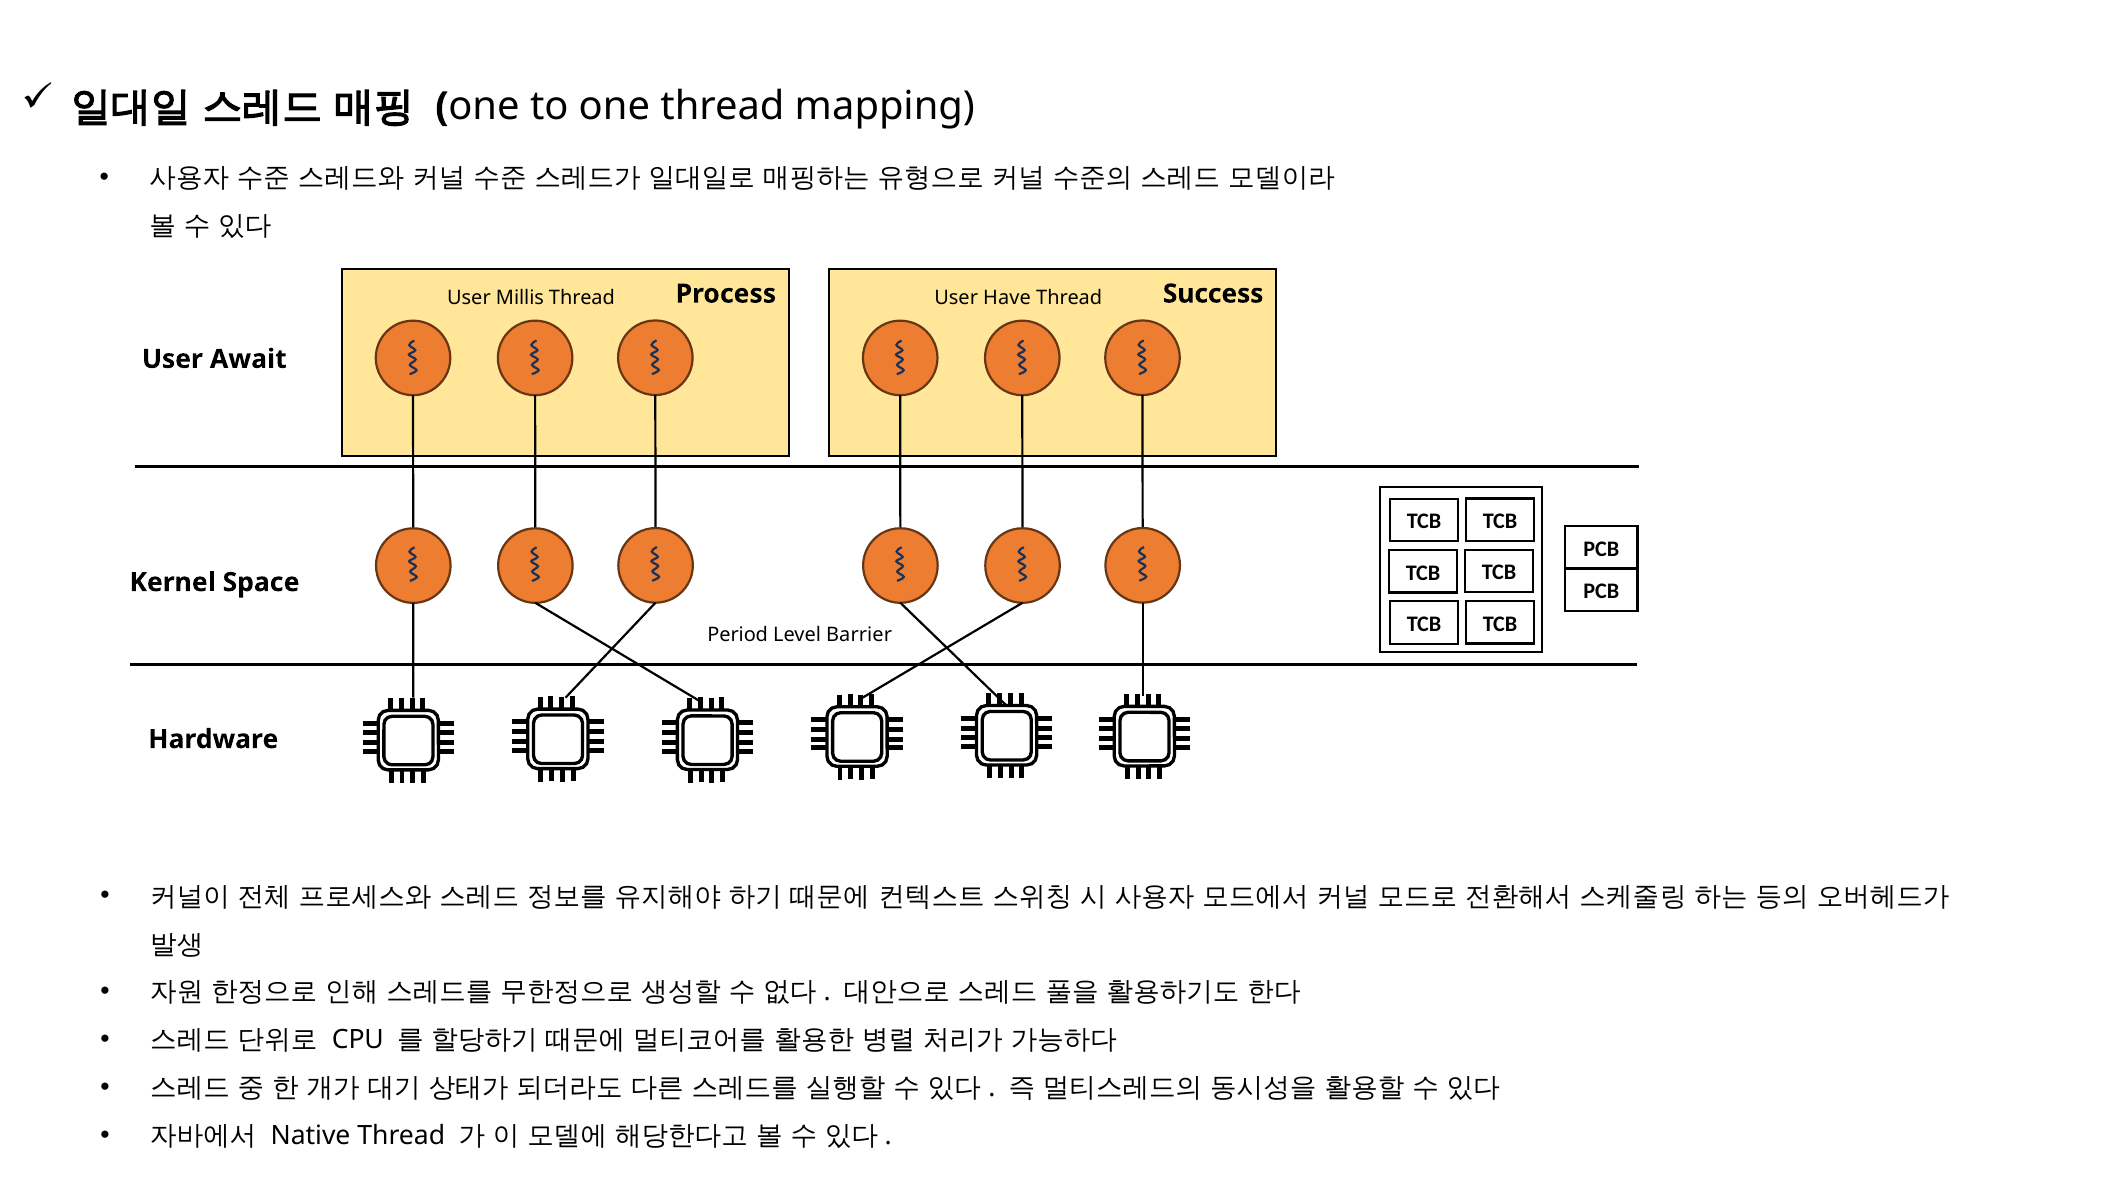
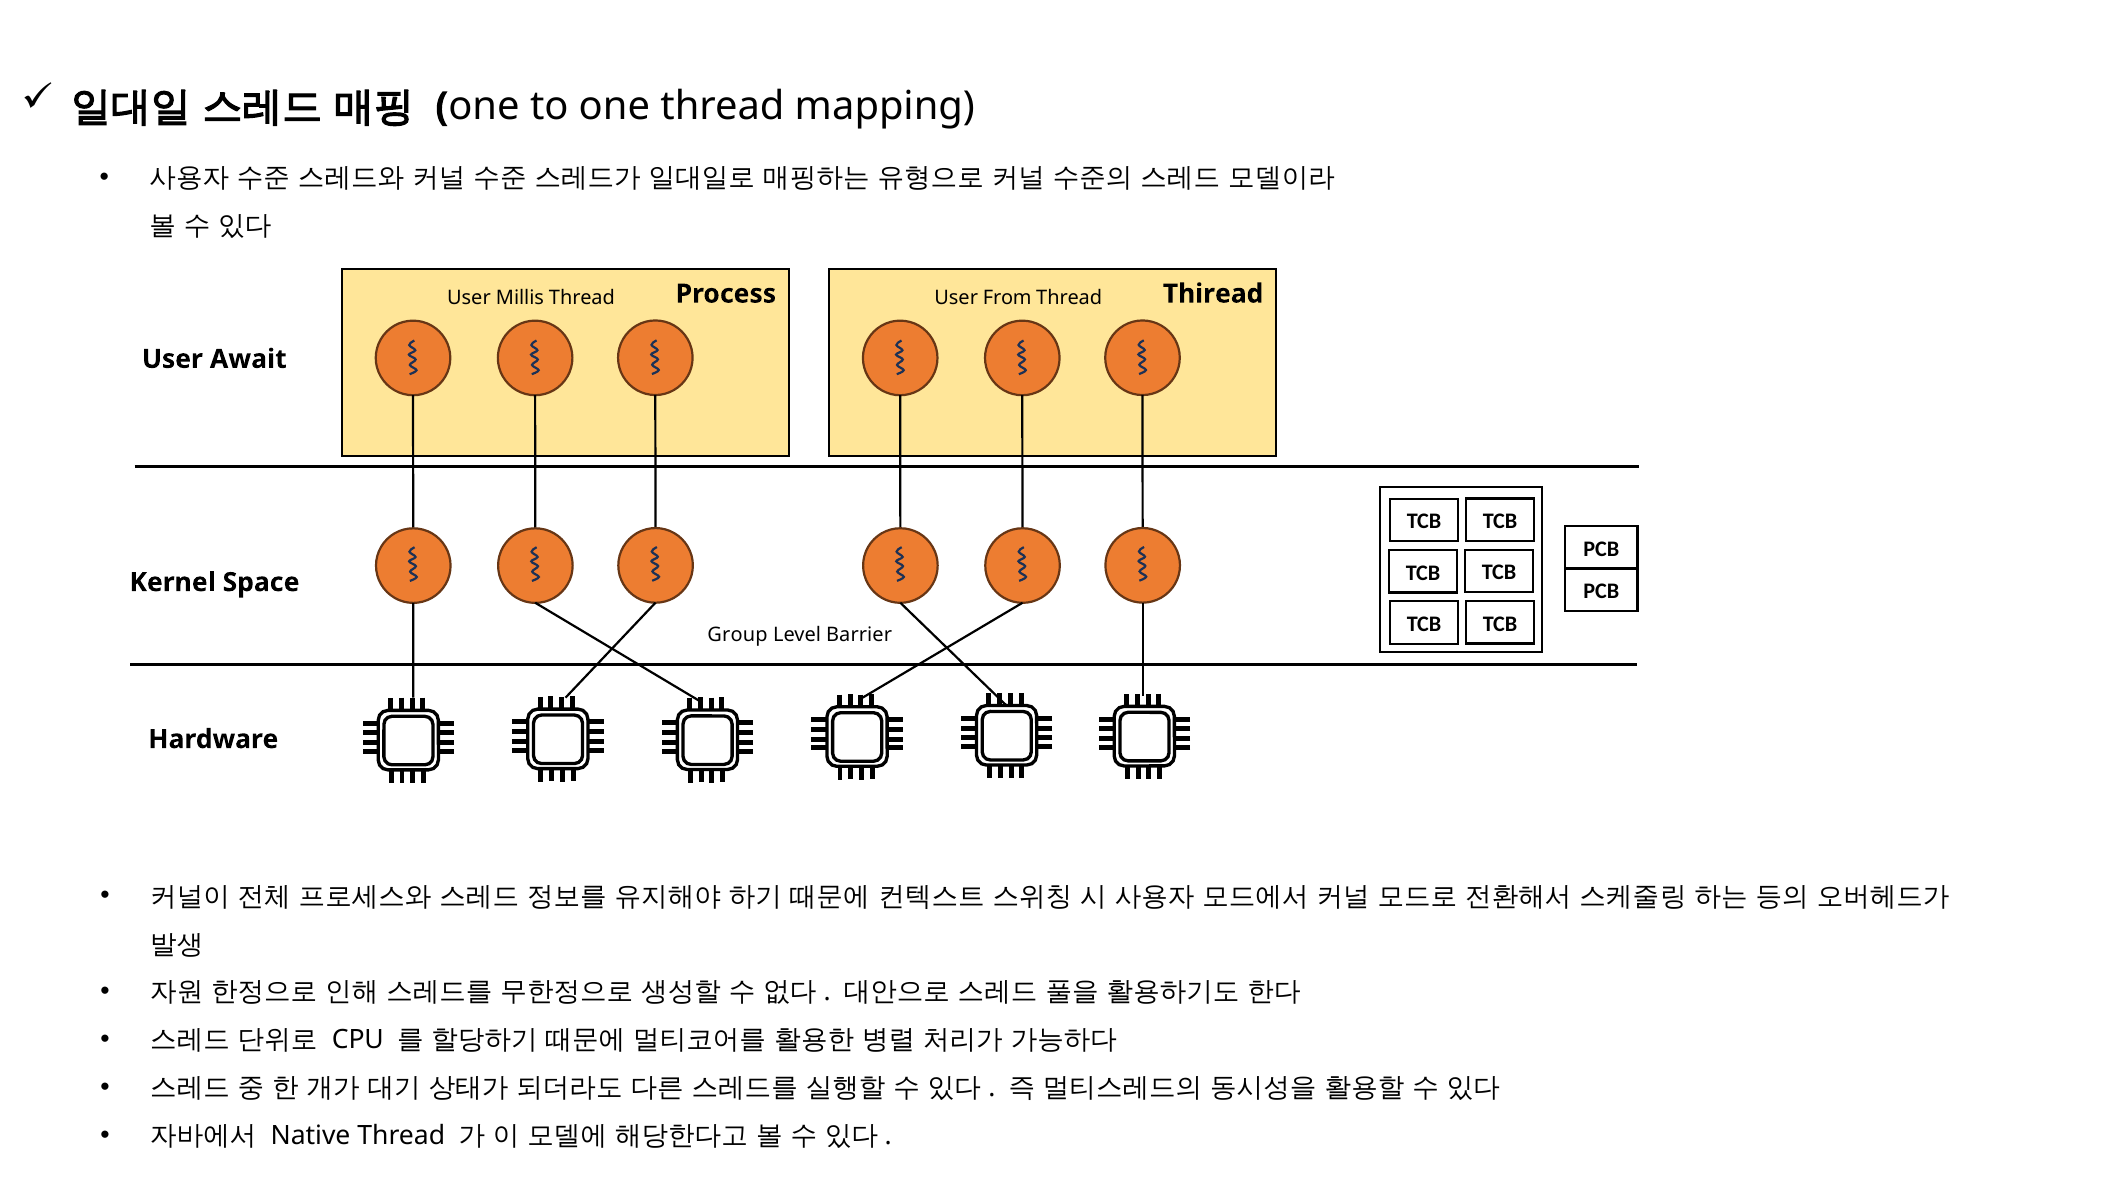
Success: Success -> Thiread (1213, 294)
Have: Have -> From (1007, 298)
Period: Period -> Group (738, 634)
